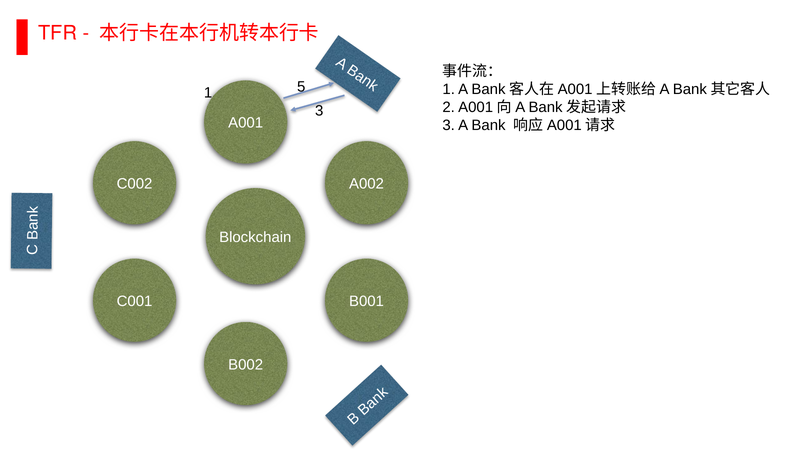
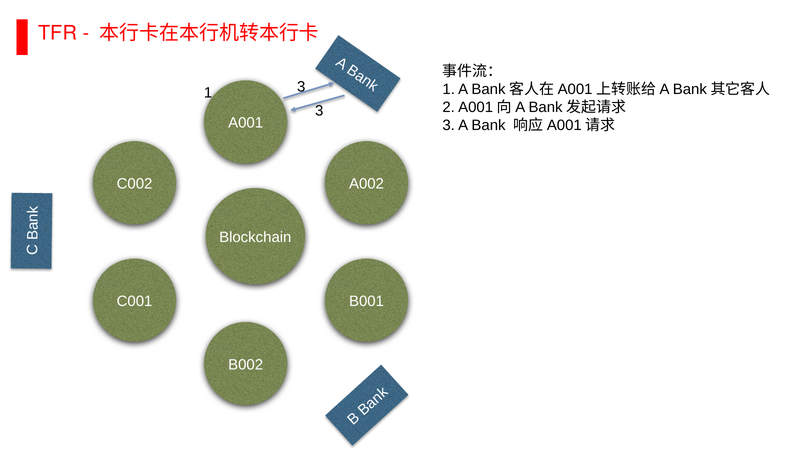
1 5: 5 -> 3 (301, 87)
